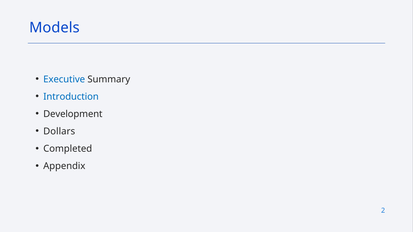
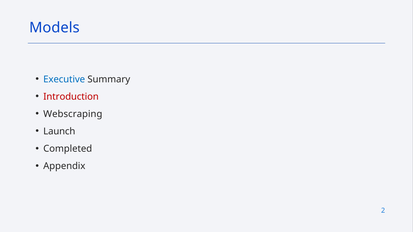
Introduction colour: blue -> red (71, 97)
Development: Development -> Webscraping (73, 114)
Dollars: Dollars -> Launch (59, 132)
